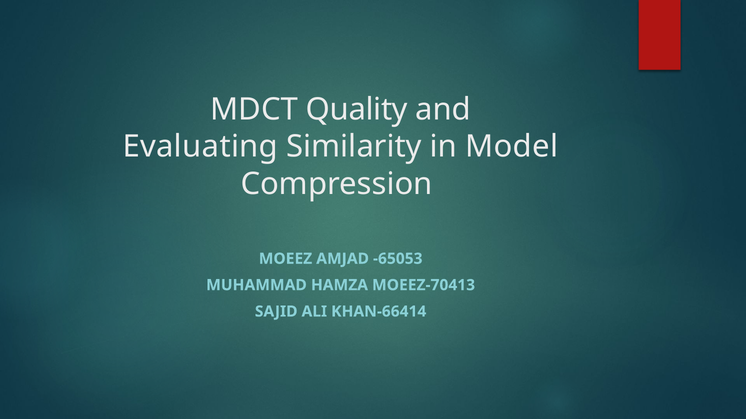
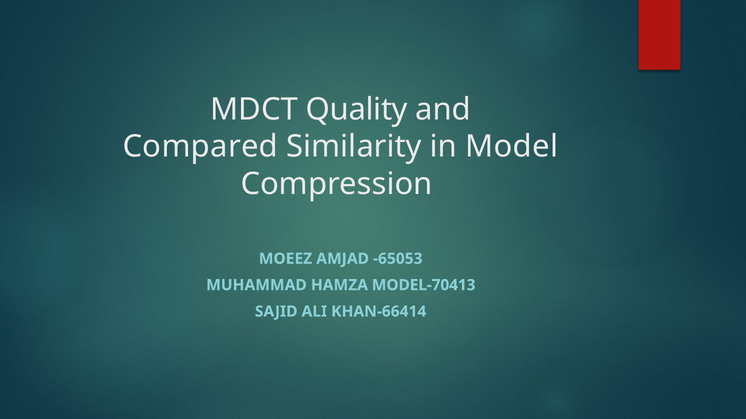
Evaluating: Evaluating -> Compared (200, 147)
MOEEZ-70413: MOEEZ-70413 -> MODEL-70413 (424, 285)
